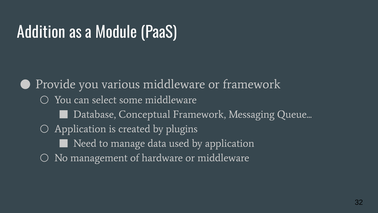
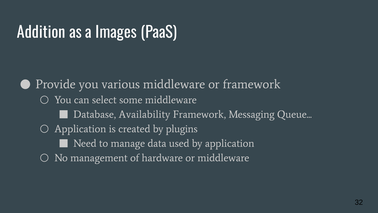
Module: Module -> Images (116, 33)
Conceptual: Conceptual -> Availability (144, 114)
